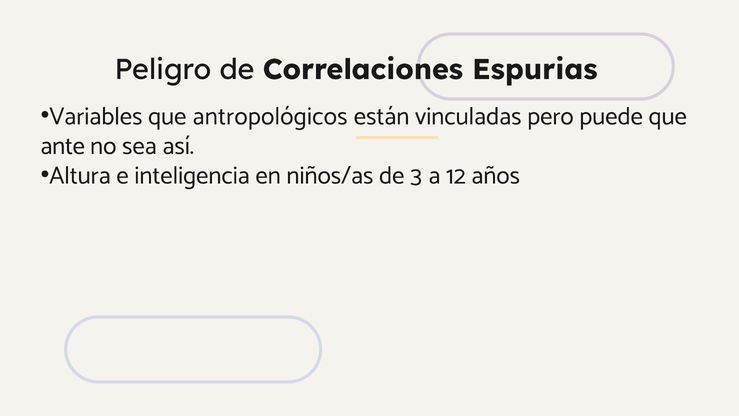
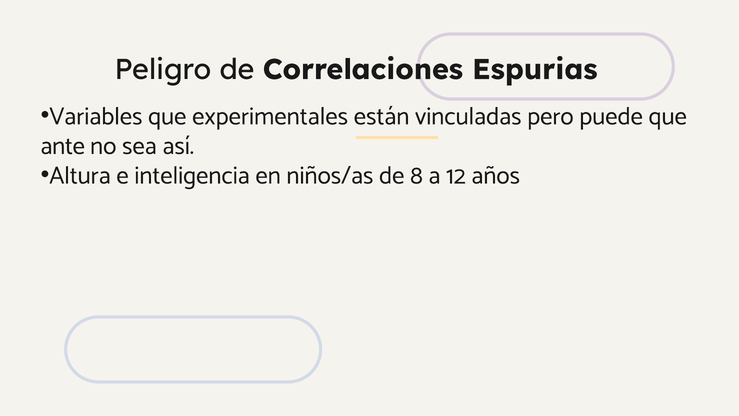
antropológicos: antropológicos -> experimentales (270, 116)
3: 3 -> 8 (416, 175)
